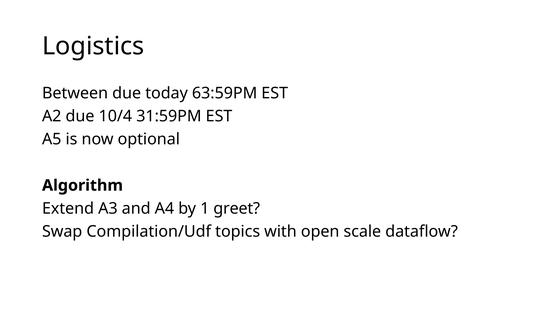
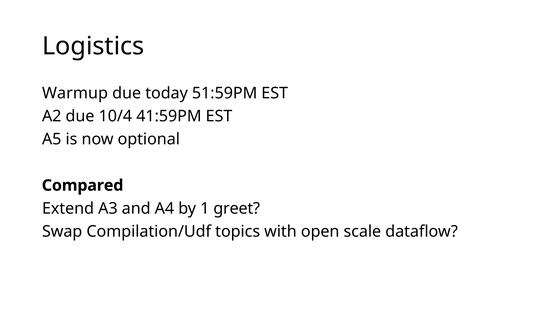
Between: Between -> Warmup (75, 93)
63:59PM: 63:59PM -> 51:59PM (225, 93)
31:59PM: 31:59PM -> 41:59PM (169, 116)
Algorithm: Algorithm -> Compared (83, 185)
